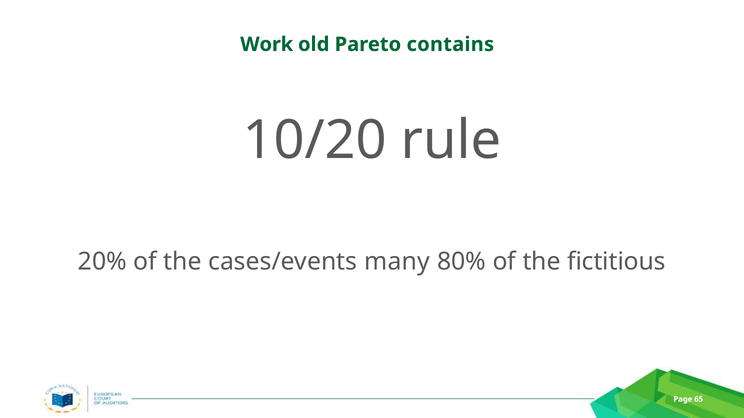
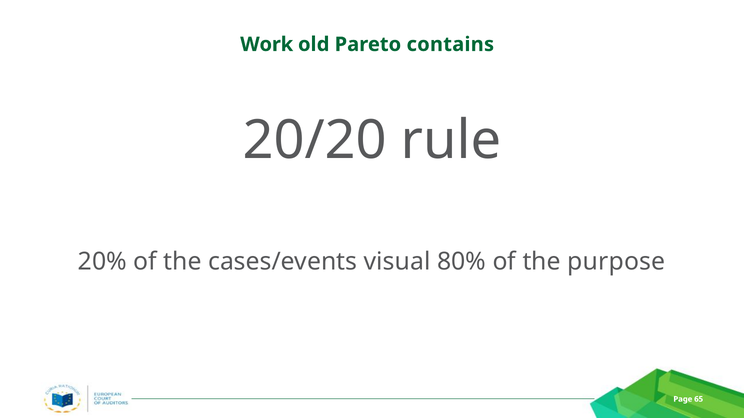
10/20: 10/20 -> 20/20 (315, 140)
many: many -> visual (397, 262)
fictitious: fictitious -> purpose (616, 262)
